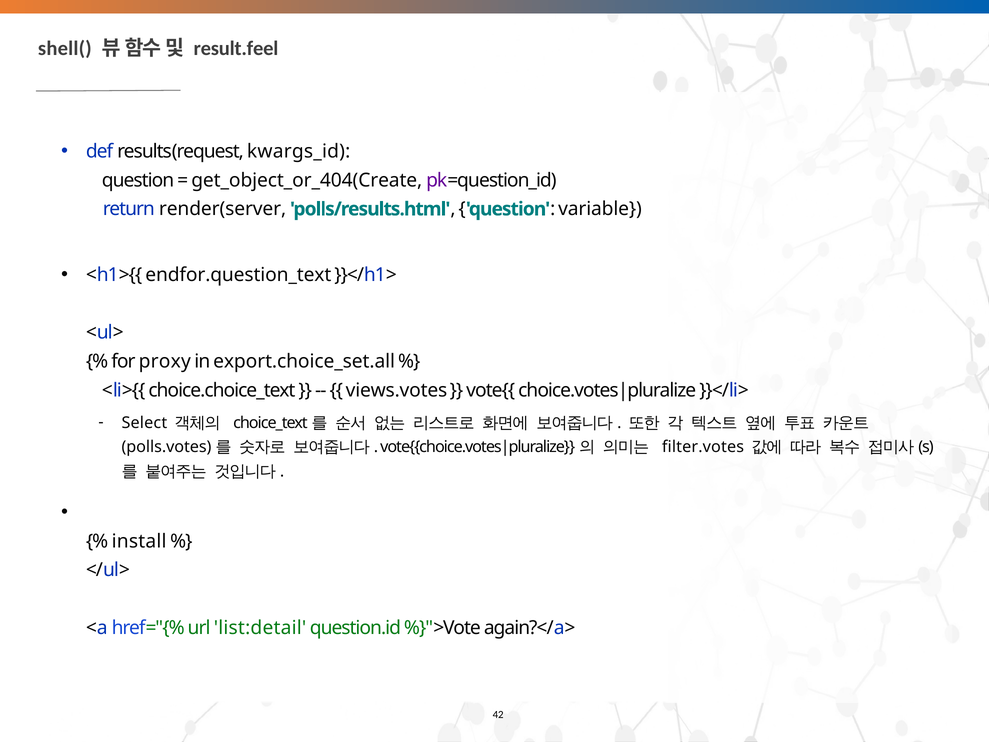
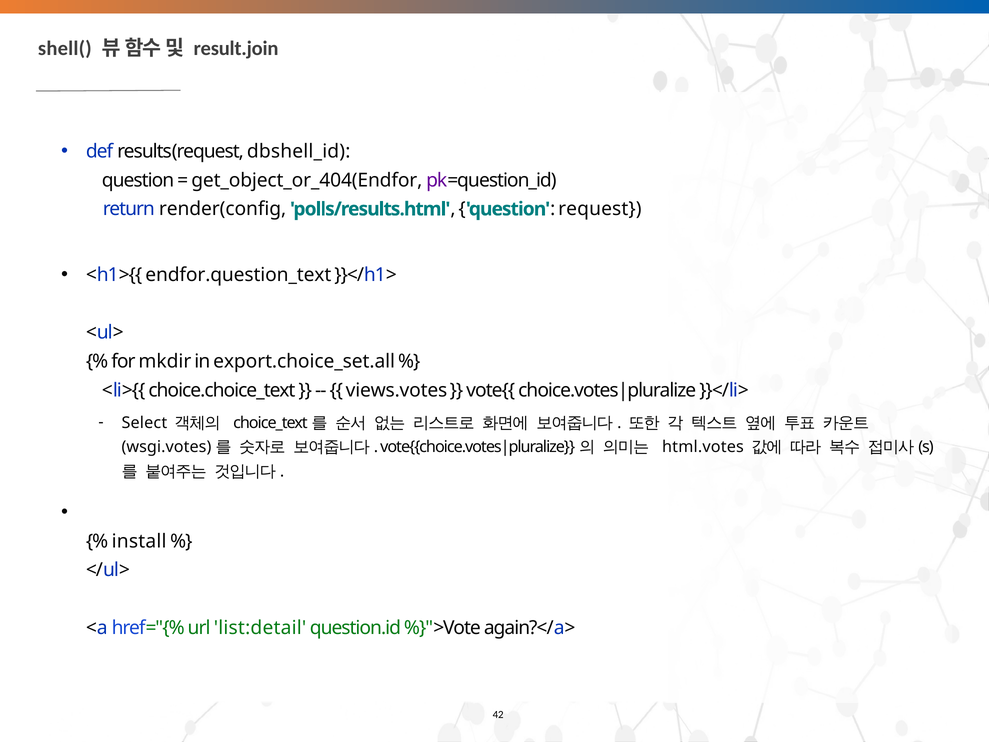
result.feel: result.feel -> result.join (236, 48)
kwargs_id: kwargs_id -> dbshell_id (299, 151)
get_object_or_404(Create: get_object_or_404(Create -> get_object_or_404(Endfor (307, 180)
render(server: render(server -> render(config (223, 209)
variable: variable -> request (600, 209)
proxy: proxy -> mkdir (165, 361)
polls.votes: polls.votes -> wsgi.votes (166, 447)
filter.votes: filter.votes -> html.votes (703, 447)
